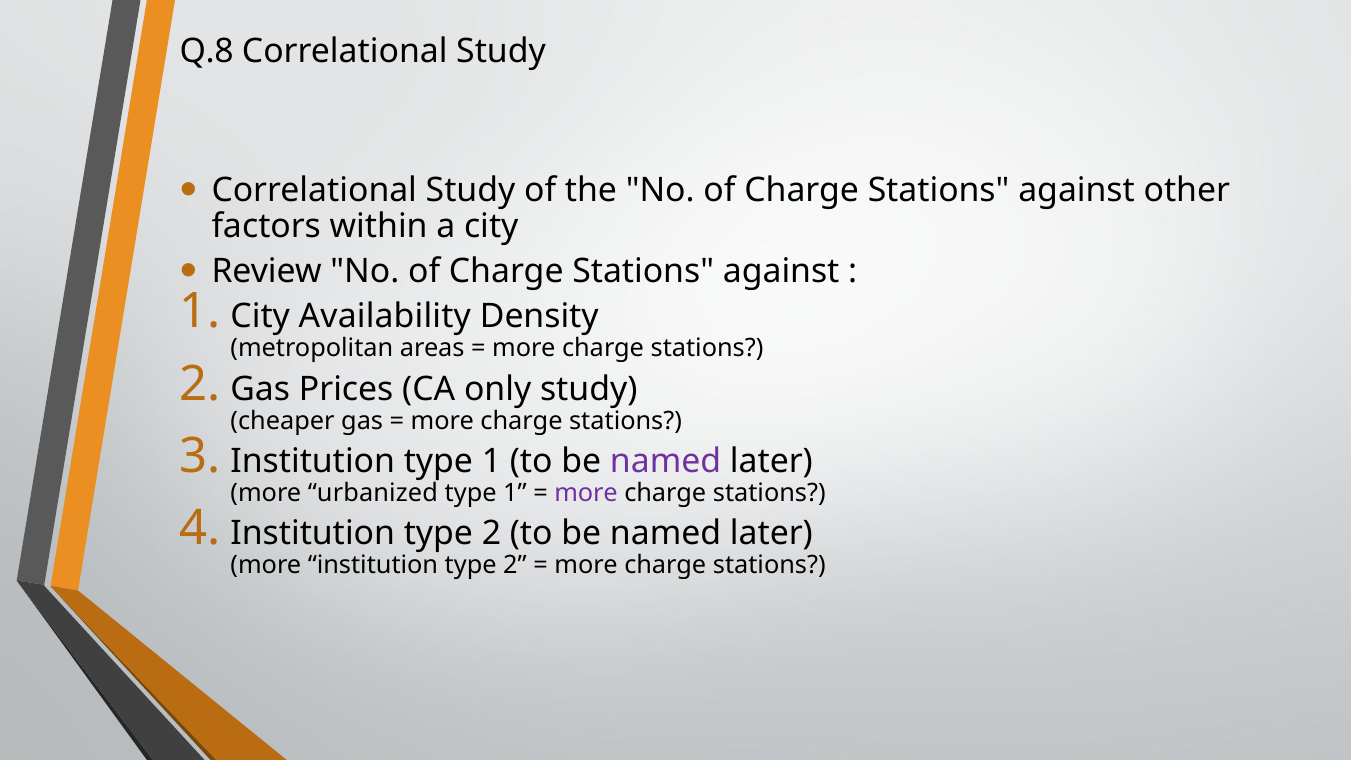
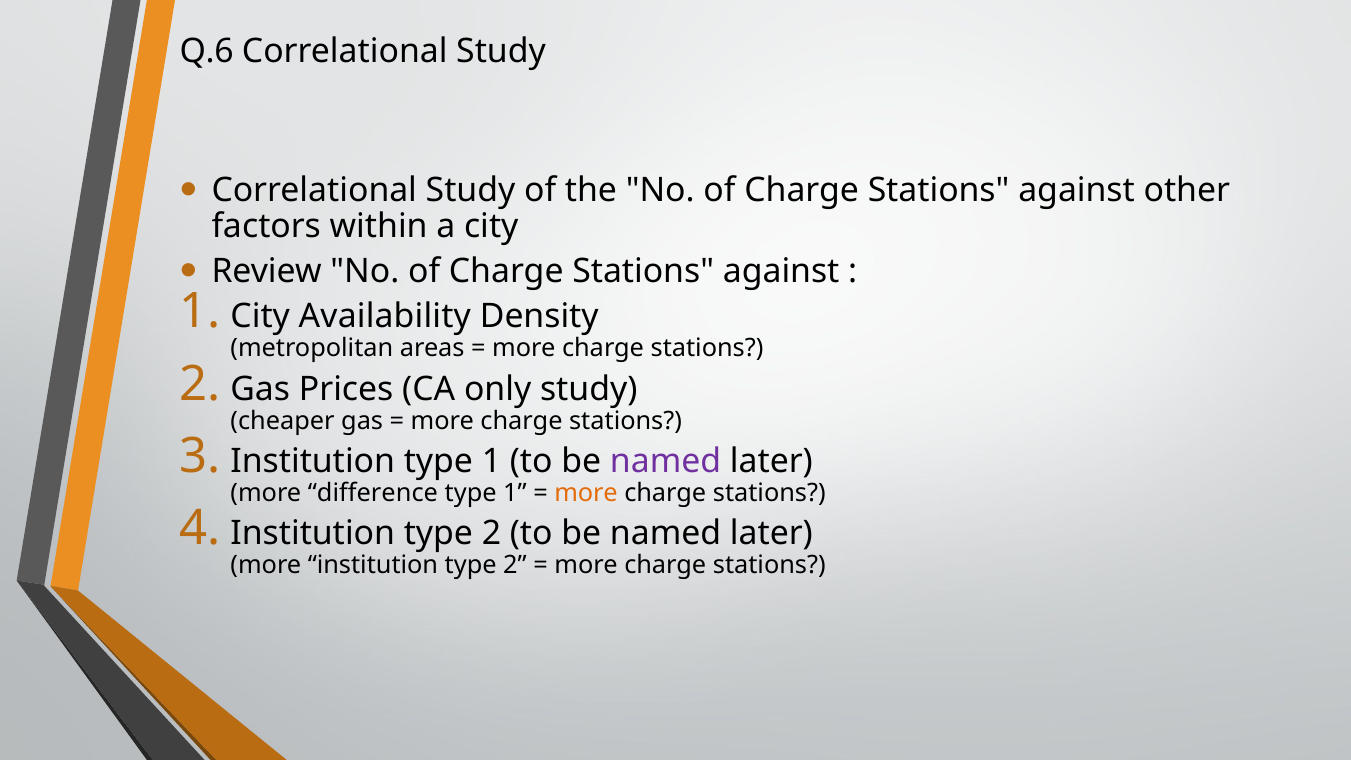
Q.8: Q.8 -> Q.6 (207, 51)
urbanized: urbanized -> difference (373, 493)
more colour: purple -> orange (586, 493)
